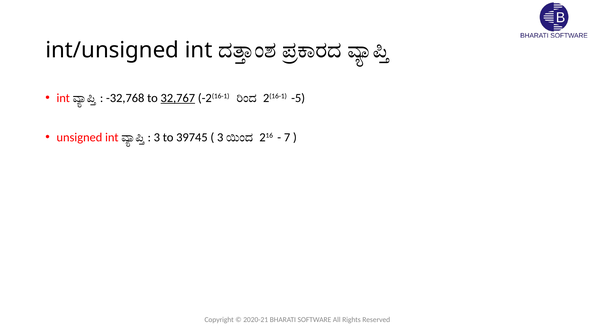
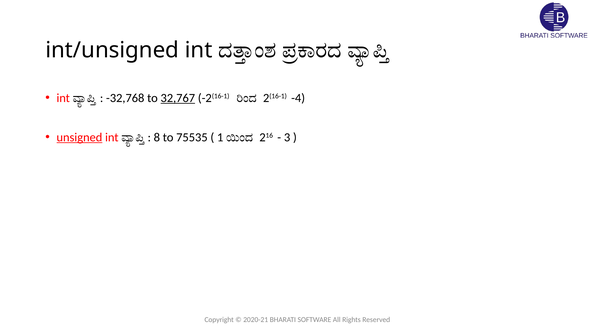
-5: -5 -> -4 (298, 98)
unsigned underline: none -> present (79, 137)
3: 3 -> 8 (157, 137)
39745: 39745 -> 75535 (192, 137)
3: 3 -> 1 (220, 137)
7: 7 -> 3 (287, 137)
